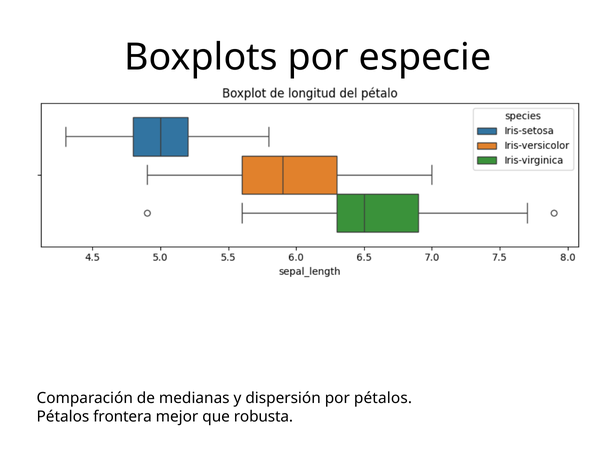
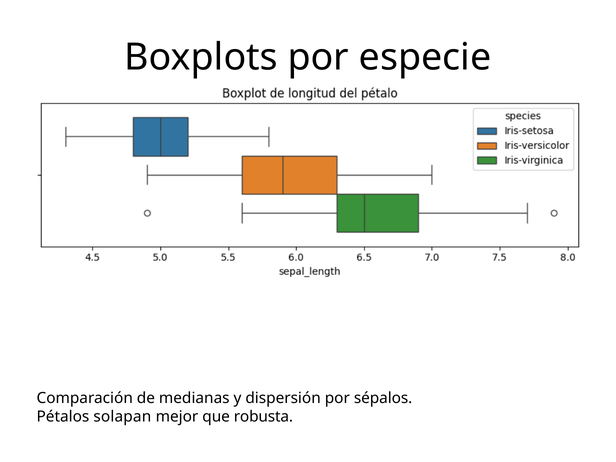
por pétalos: pétalos -> sépalos (383, 398)
frontera: frontera -> solapan (122, 417)
